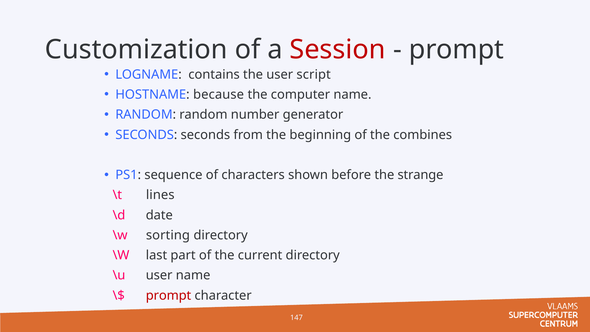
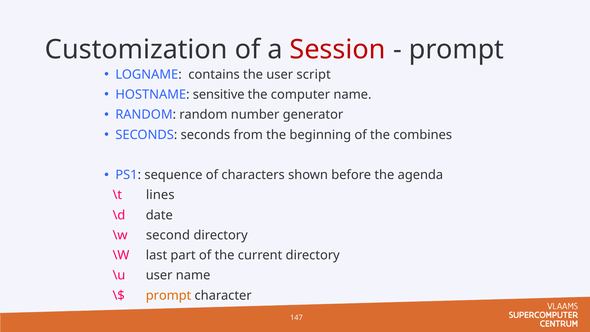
because: because -> sensitive (219, 95)
strange: strange -> agenda (420, 175)
sorting: sorting -> second (168, 235)
prompt colour: red -> orange (168, 295)
